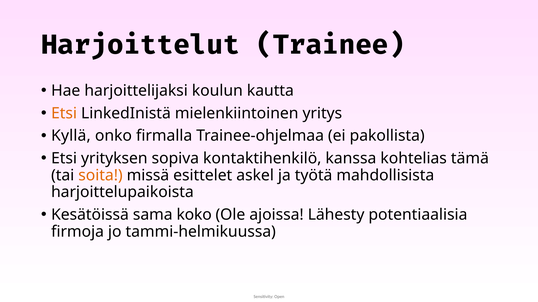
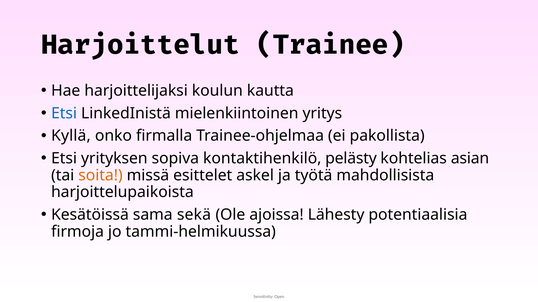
Etsi colour: orange -> blue (64, 114)
kanssa: kanssa -> pelästy (351, 159)
tämä: tämä -> asian (470, 159)
koko: koko -> sekä (194, 215)
